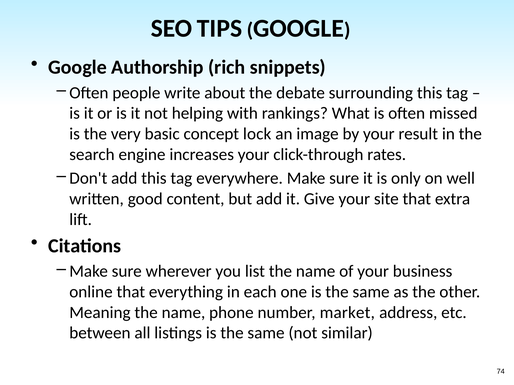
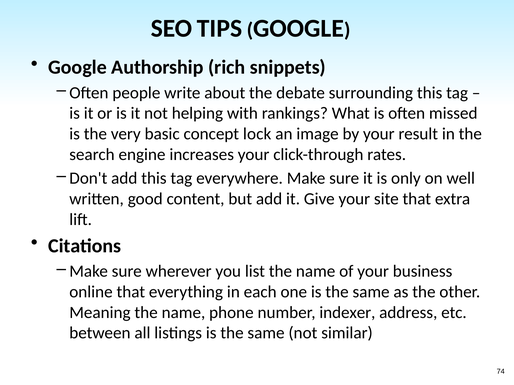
market: market -> indexer (347, 313)
